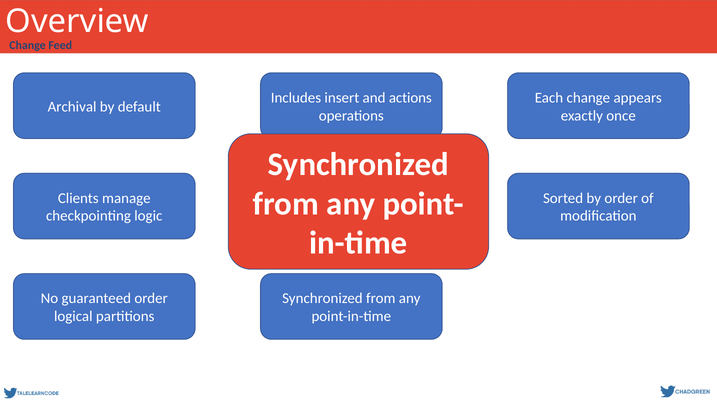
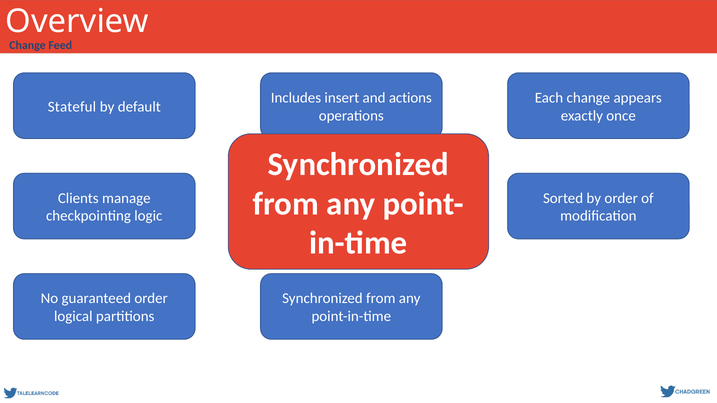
Archival: Archival -> Stateful (72, 107)
